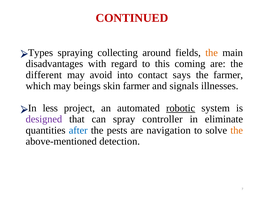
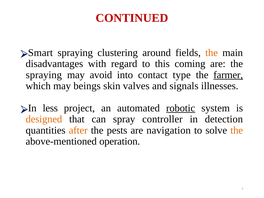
Types: Types -> Smart (40, 53)
collecting: collecting -> clustering (118, 53)
different: different -> spraying (44, 75)
says: says -> type (182, 75)
farmer underline: none -> present (228, 75)
skin farmer: farmer -> valves (136, 86)
designed colour: purple -> orange (44, 119)
eliminate: eliminate -> detection (224, 119)
after colour: blue -> orange (78, 130)
detection: detection -> operation (120, 141)
